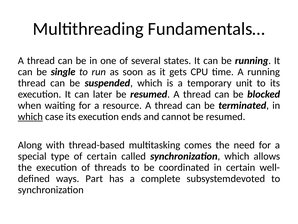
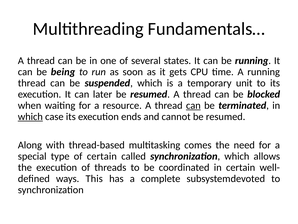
single: single -> being (63, 72)
can underline: none -> present (193, 105)
Part: Part -> This (94, 178)
